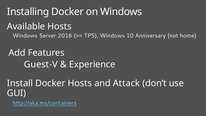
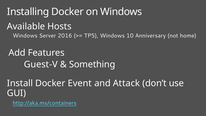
Experience: Experience -> Something (92, 64)
Docker Hosts: Hosts -> Event (80, 83)
